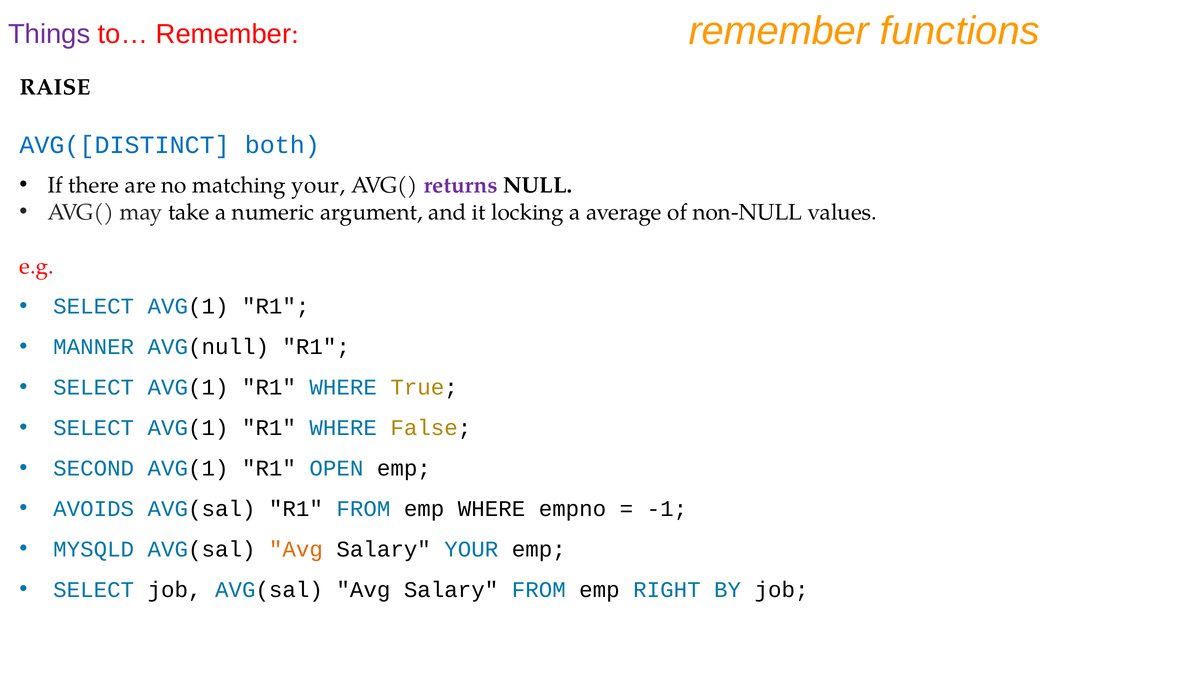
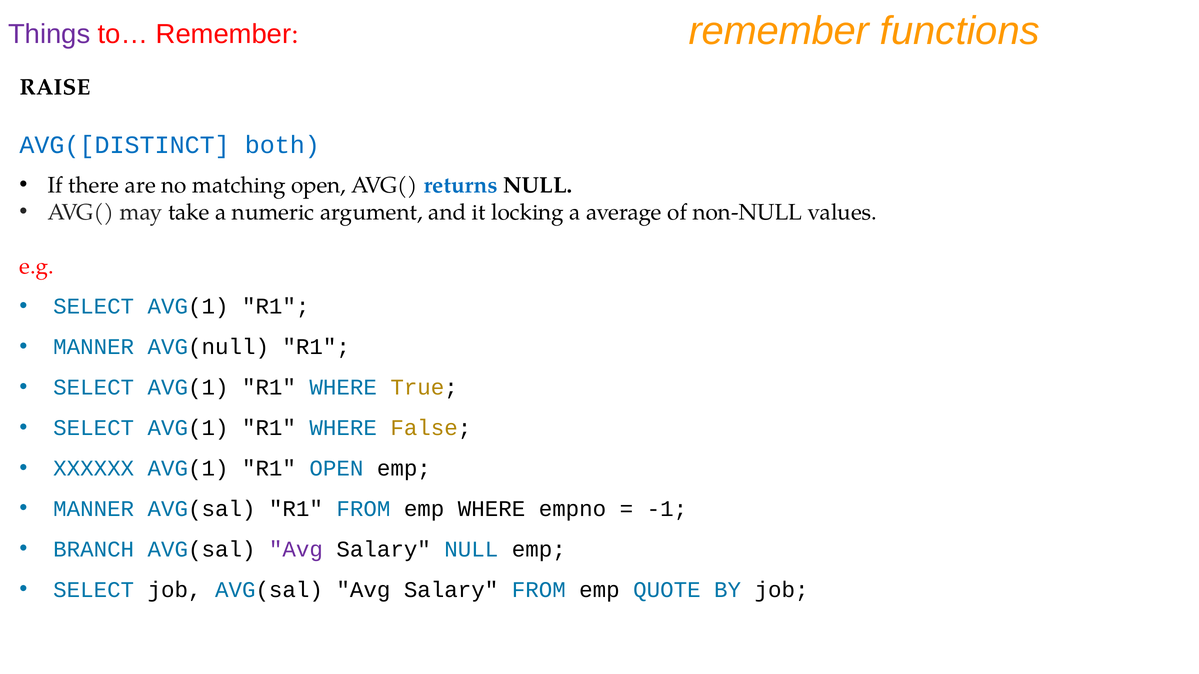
matching your: your -> open (319, 185)
returns colour: purple -> blue (461, 185)
SECOND: SECOND -> XXXXXX (94, 469)
AVOIDS: AVOIDS -> MANNER (94, 509)
MYSQLD: MYSQLD -> BRANCH (94, 550)
Avg colour: orange -> purple (296, 550)
Salary YOUR: YOUR -> NULL (471, 550)
RIGHT: RIGHT -> QUOTE (667, 590)
